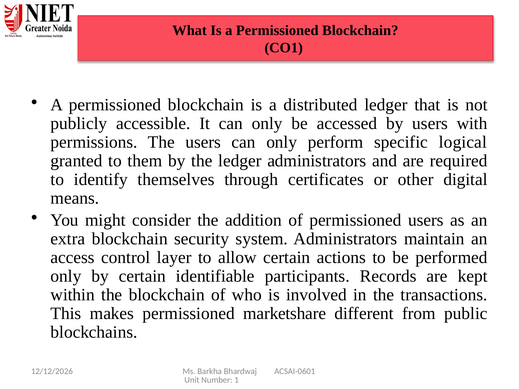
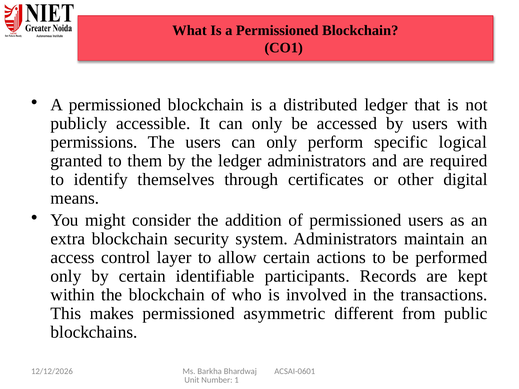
marketshare: marketshare -> asymmetric (285, 314)
